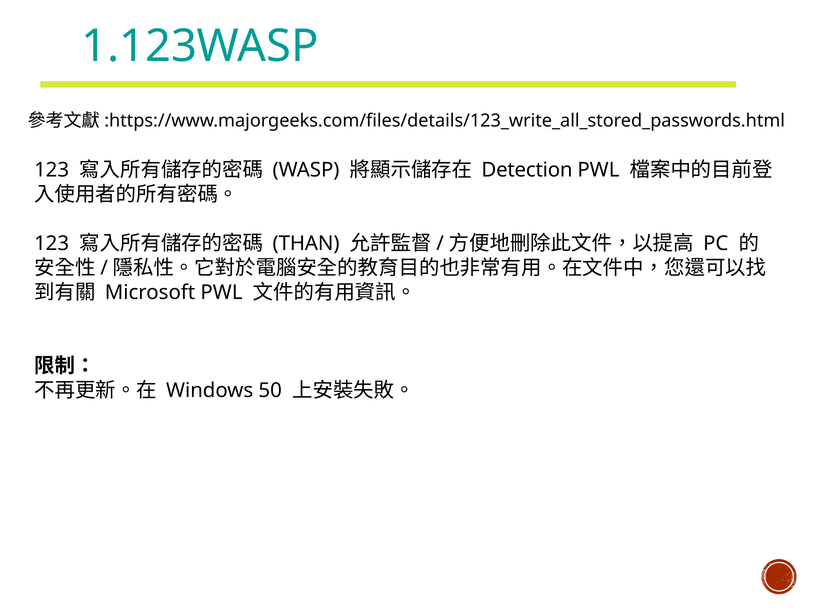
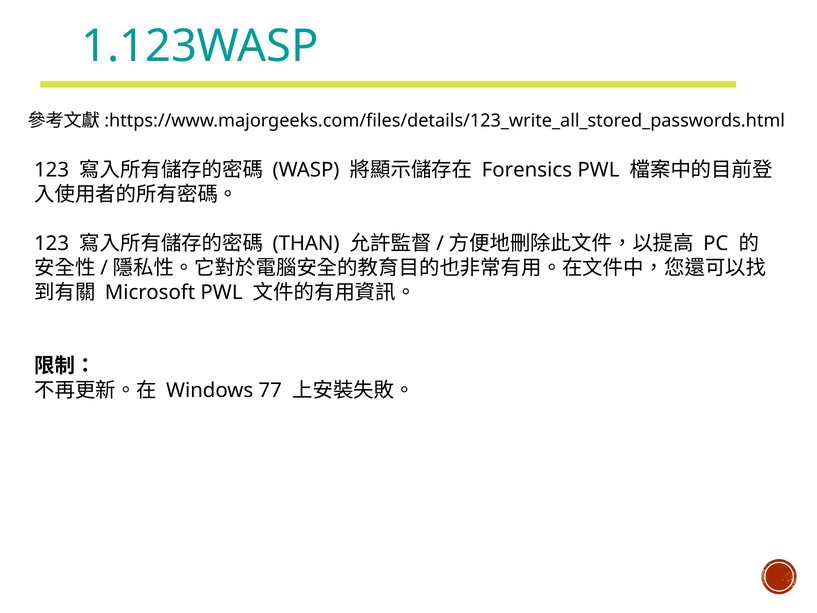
Detection: Detection -> Forensics (527, 170)
50: 50 -> 77 (270, 391)
